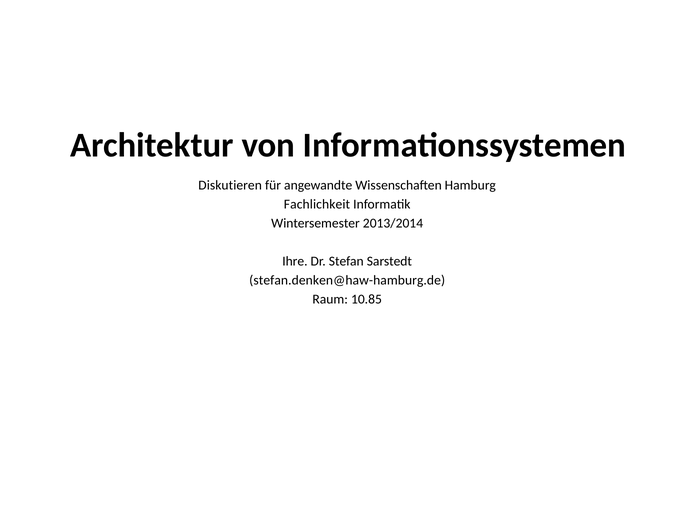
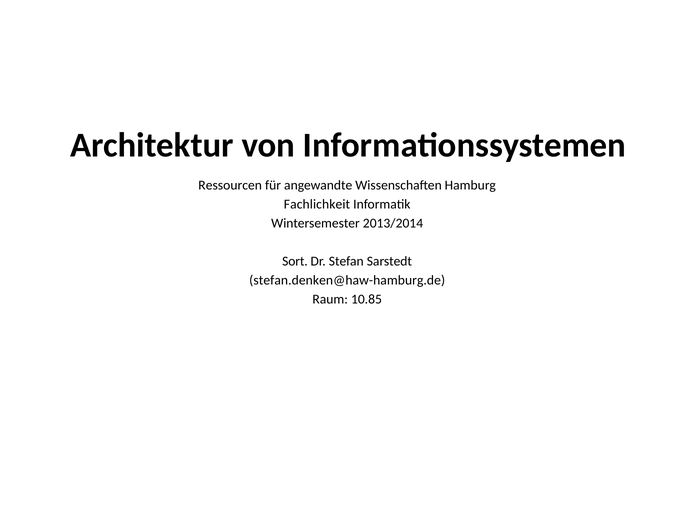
Diskutieren: Diskutieren -> Ressourcen (230, 186)
Ihre: Ihre -> Sort (295, 262)
